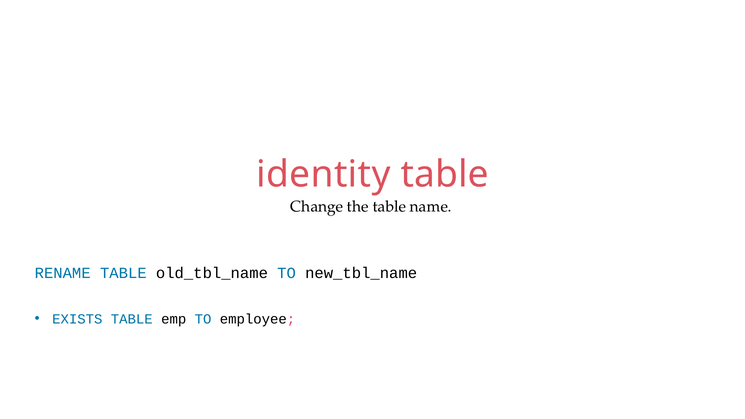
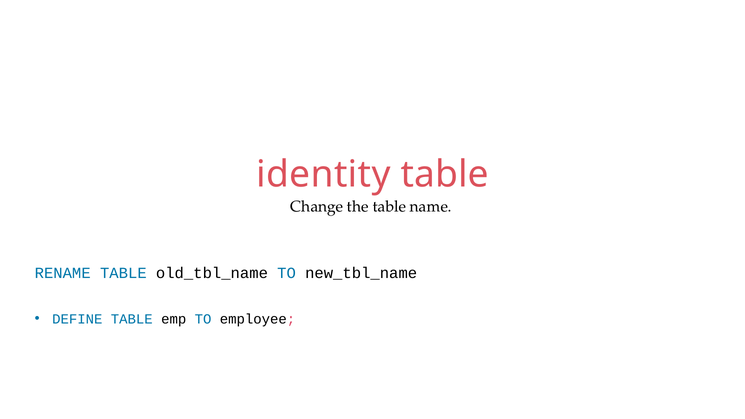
EXISTS: EXISTS -> DEFINE (77, 319)
